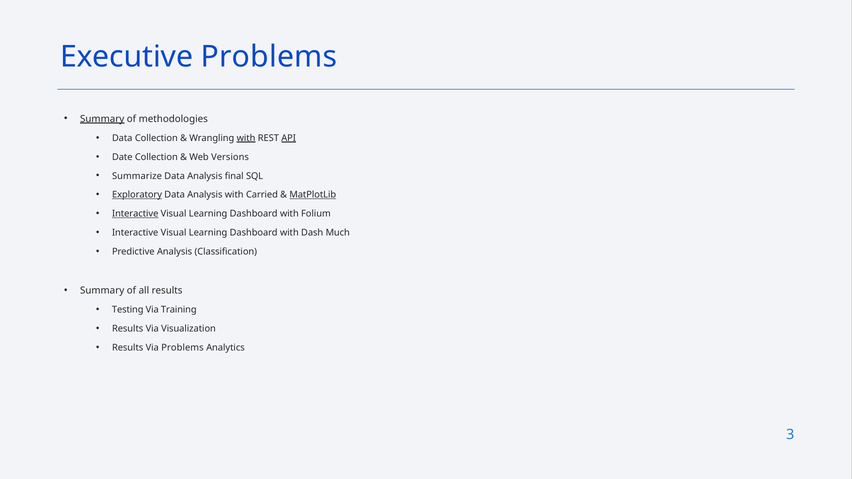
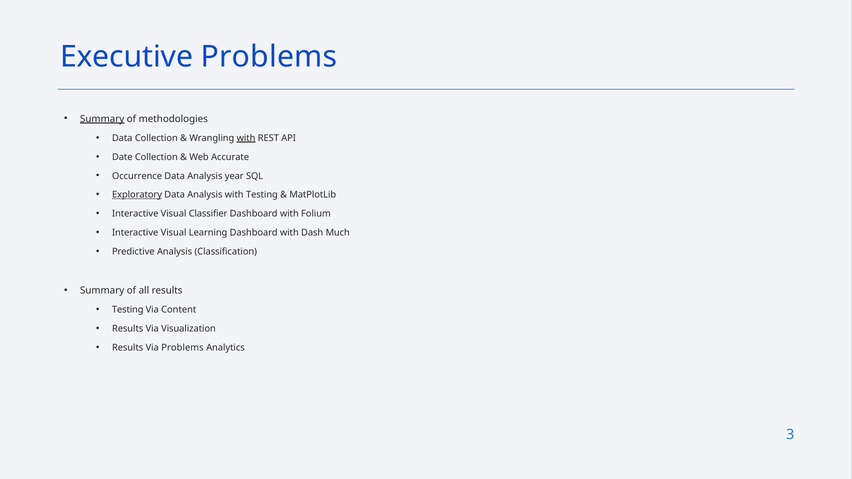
API underline: present -> none (289, 138)
Versions: Versions -> Accurate (230, 157)
Summarize: Summarize -> Occurrence (137, 176)
final: final -> year (234, 176)
with Carried: Carried -> Testing (262, 195)
MatPlotLib underline: present -> none (313, 195)
Interactive underline: present -> none (135, 214)
Learning: Learning -> Classifier (208, 214)
Training: Training -> Content (179, 310)
